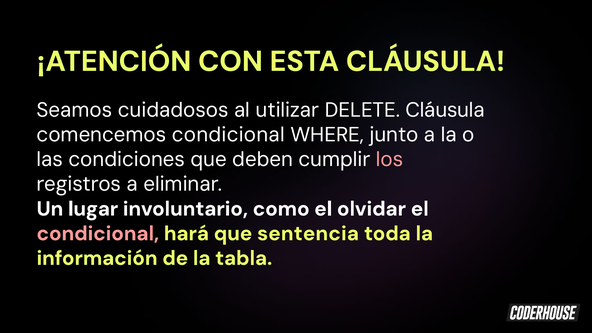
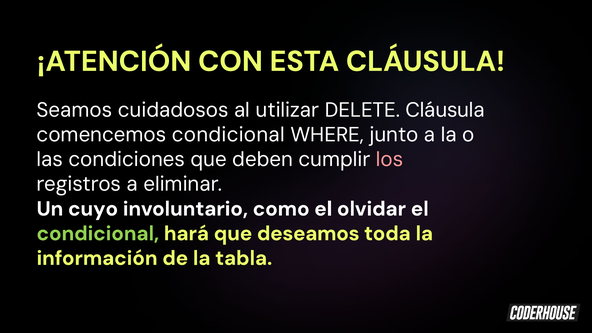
lugar: lugar -> cuyo (93, 209)
condicional colour: pink -> light green (98, 233)
sentencia: sentencia -> deseamos (308, 233)
